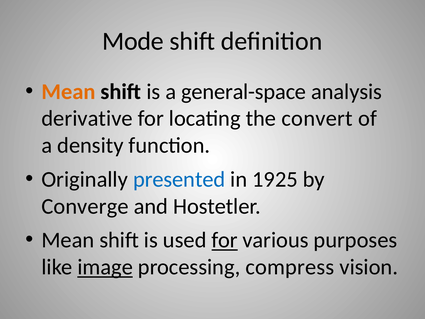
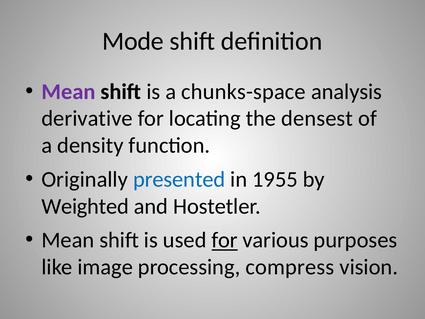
Mean colour: orange -> purple (68, 92)
general-space: general-space -> chunks-space (243, 92)
convert: convert -> densest (317, 118)
1925: 1925 -> 1955 (275, 179)
Converge: Converge -> Weighted (85, 206)
image underline: present -> none (105, 267)
